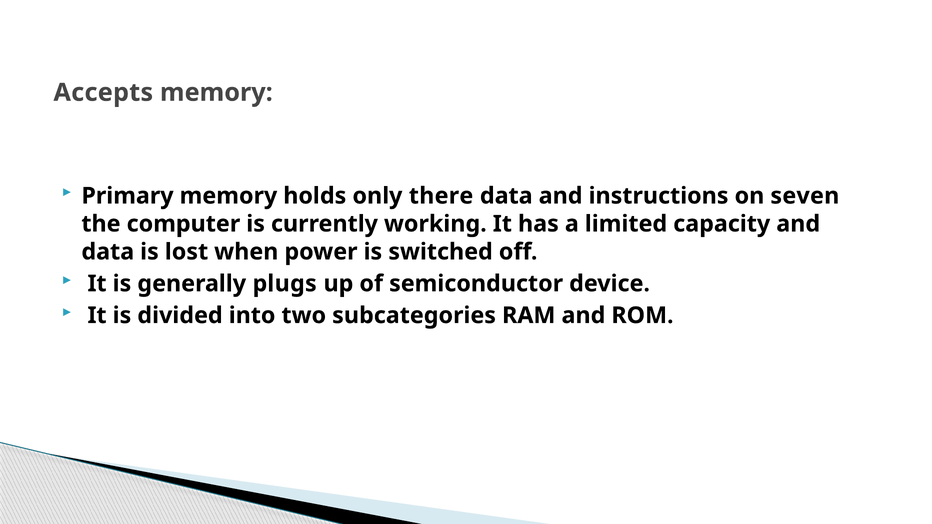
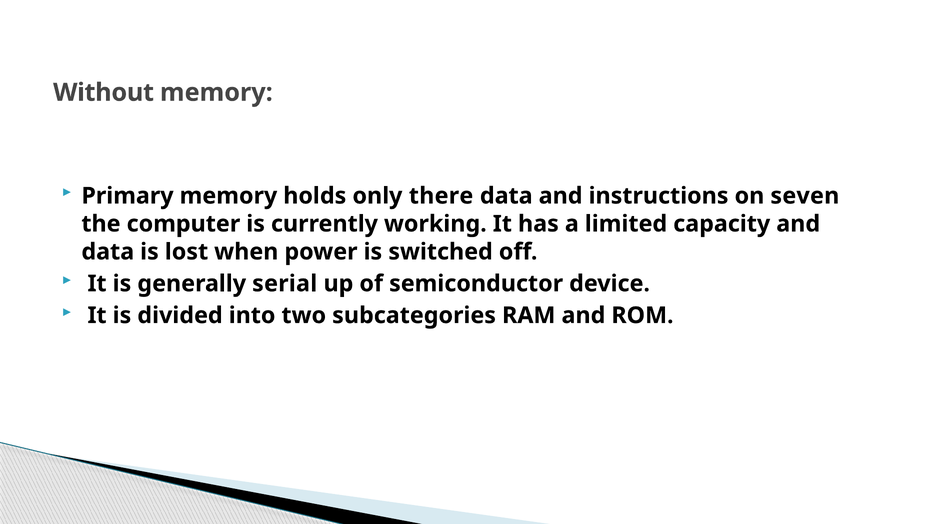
Accepts: Accepts -> Without (104, 93)
plugs: plugs -> serial (285, 284)
